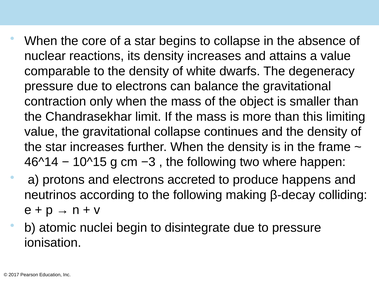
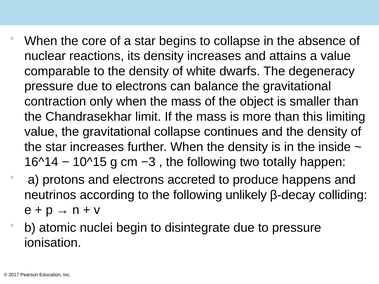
frame: frame -> inside (335, 147)
46^14: 46^14 -> 16^14 (41, 162)
where: where -> totally (280, 162)
making: making -> unlikely (246, 195)
